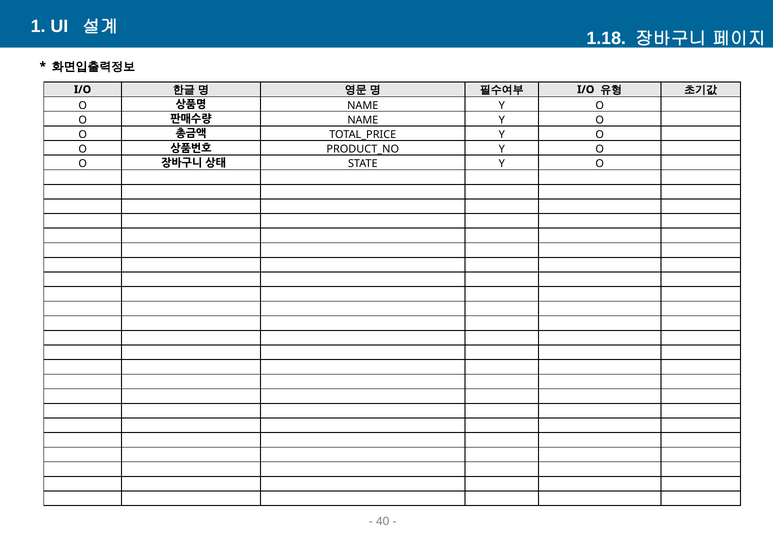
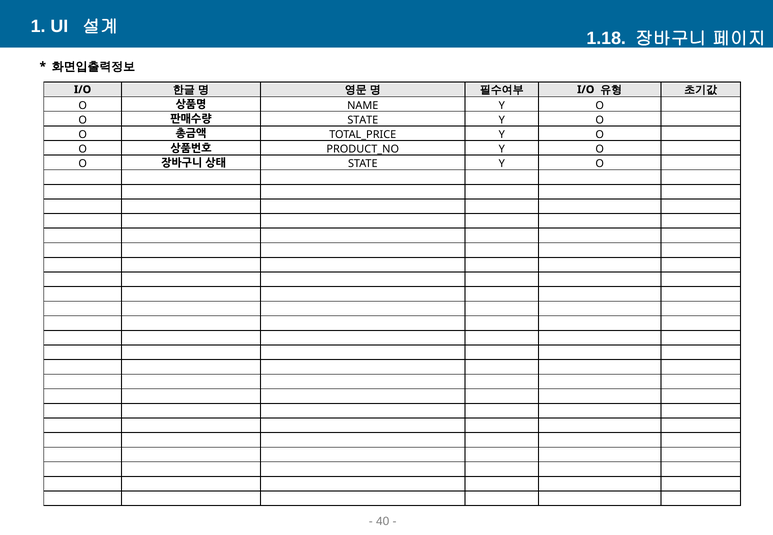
NAME: NAME -> STATE (363, 120)
